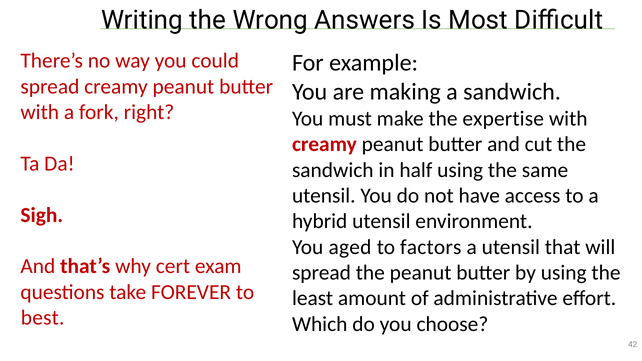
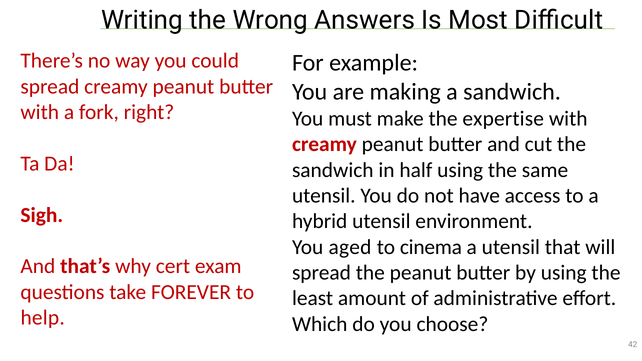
factors: factors -> cinema (431, 247)
best: best -> help (43, 318)
